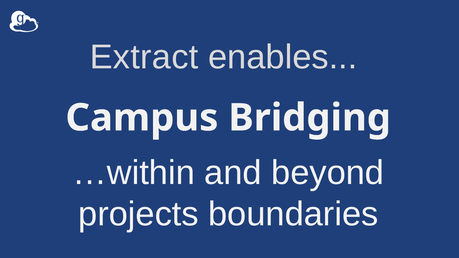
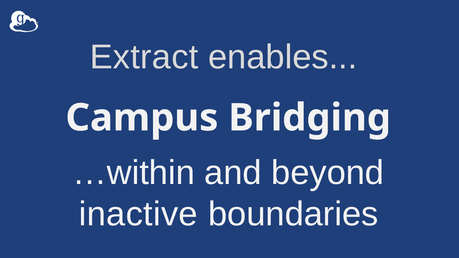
projects: projects -> inactive (138, 214)
